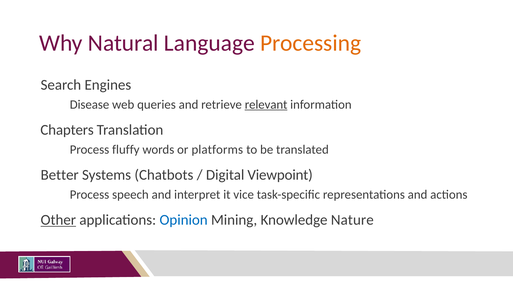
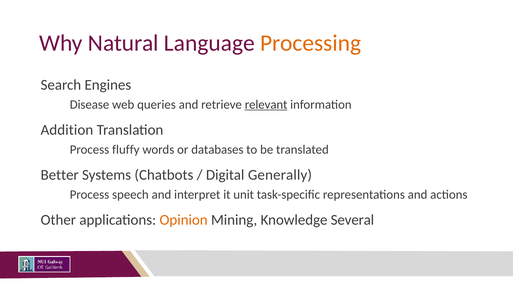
Chapters: Chapters -> Addition (67, 130)
platforms: platforms -> databases (217, 150)
Viewpoint: Viewpoint -> Generally (280, 175)
vice: vice -> unit (244, 195)
Other underline: present -> none (58, 220)
Opinion colour: blue -> orange (184, 220)
Nature: Nature -> Several (352, 220)
